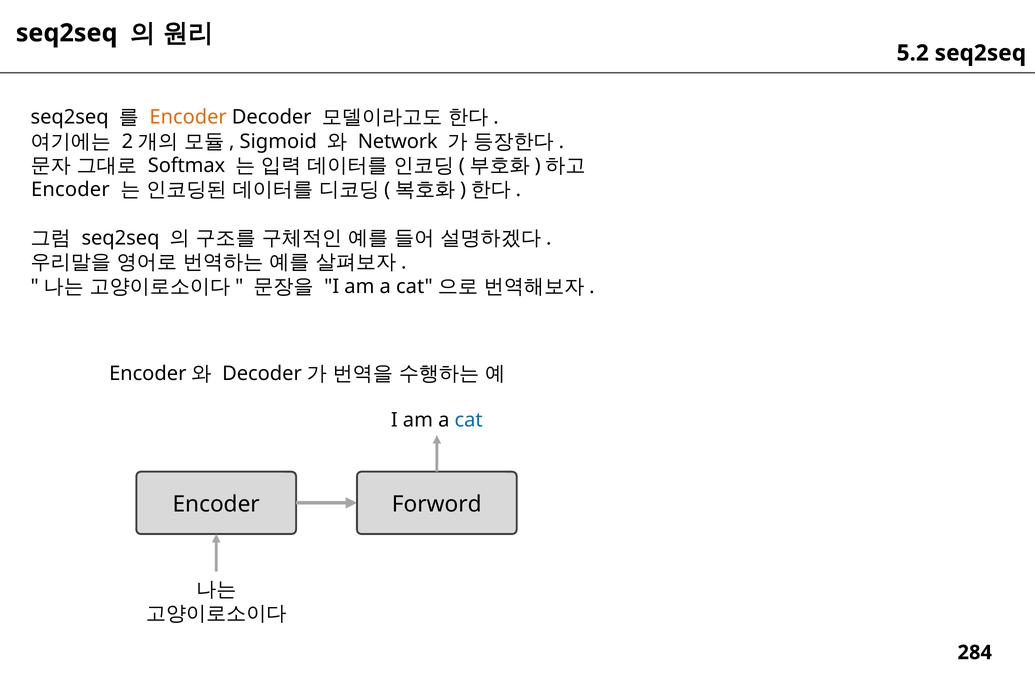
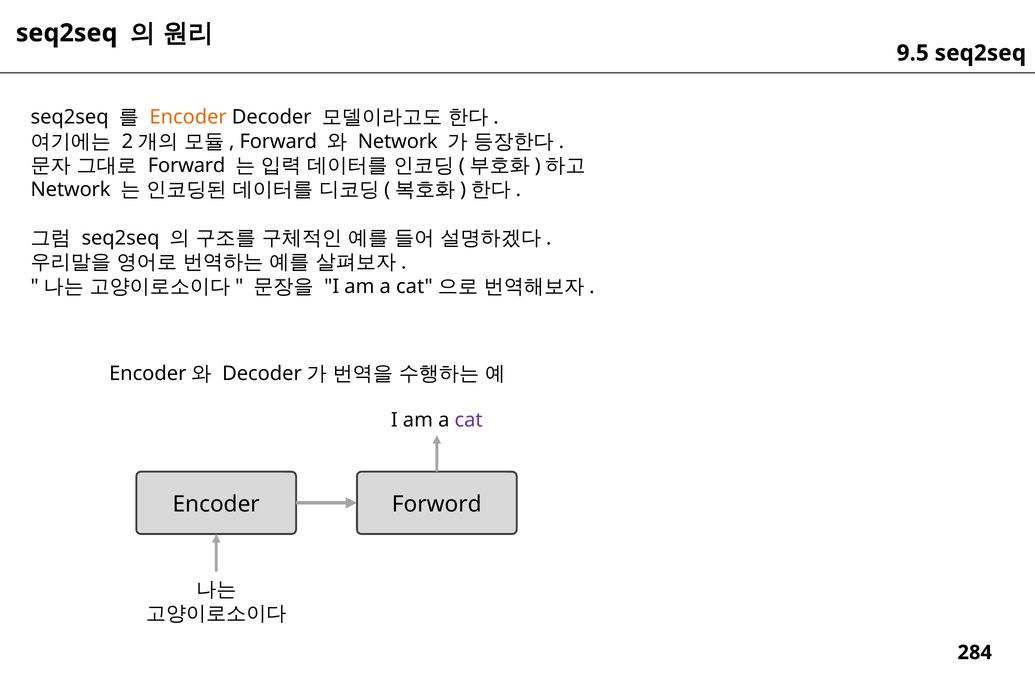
5.2: 5.2 -> 9.5 (913, 53)
Sigmoid: Sigmoid -> Forward (278, 141)
Softmax: Softmax -> Forward (187, 166)
Encoder: Encoder -> Network (71, 190)
cat colour: blue -> purple (469, 420)
